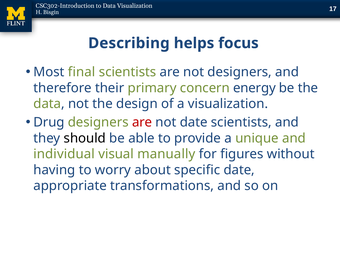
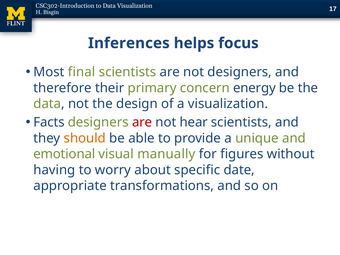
Describing: Describing -> Inferences (129, 43)
Drug: Drug -> Facts (49, 122)
not date: date -> hear (194, 122)
should colour: black -> orange (85, 138)
individual: individual -> emotional (64, 154)
